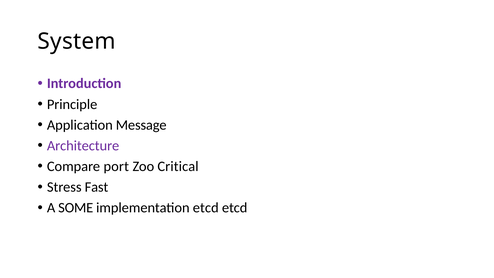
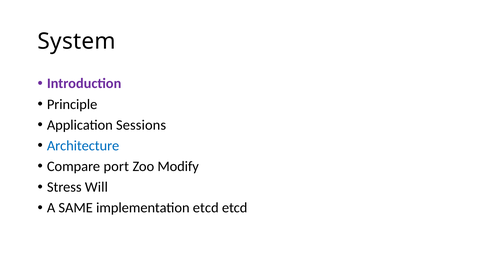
Message: Message -> Sessions (141, 125)
Architecture colour: purple -> blue (83, 146)
Critical: Critical -> Modify (178, 166)
Fast: Fast -> Will (96, 187)
SOME: SOME -> SAME (76, 208)
